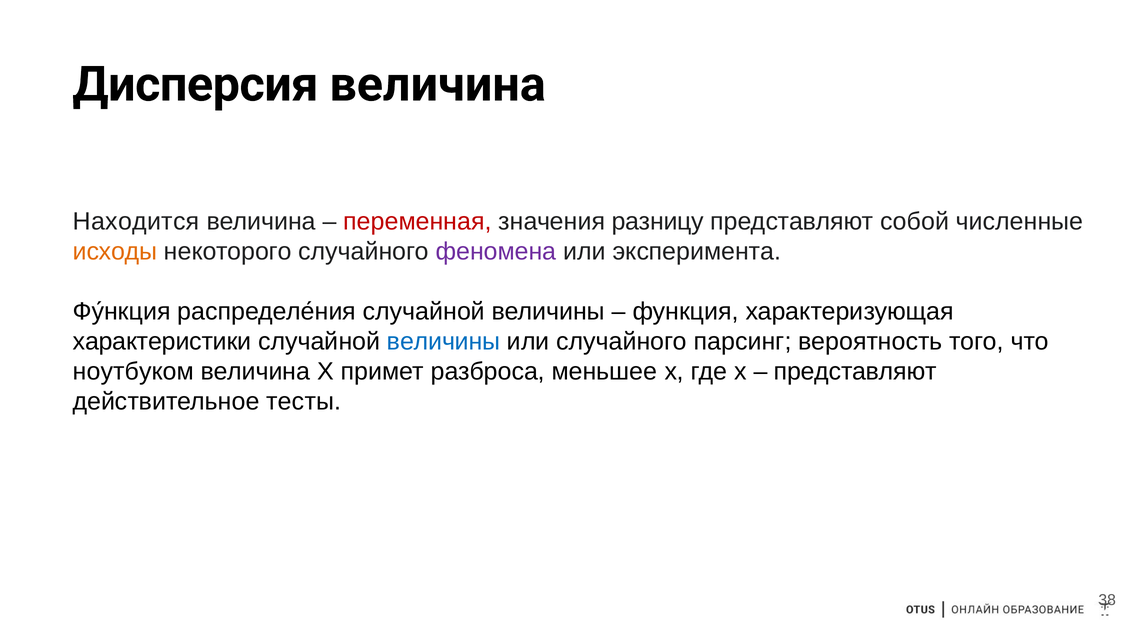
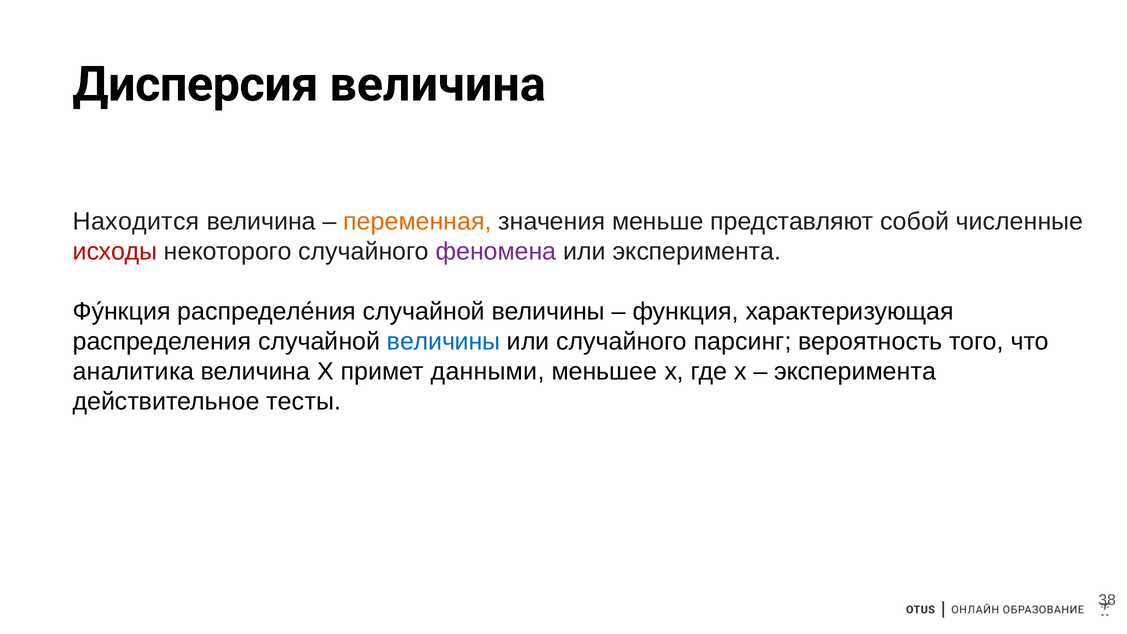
переменная colour: red -> orange (417, 221)
разницу: разницу -> меньше (658, 221)
исходы colour: orange -> red (115, 251)
характеристики: характеристики -> распределения (162, 342)
ноутбуком: ноутбуком -> аналитика (133, 372)
разброса: разброса -> данными (488, 372)
представляют: представляют -> эксперимента (855, 372)
